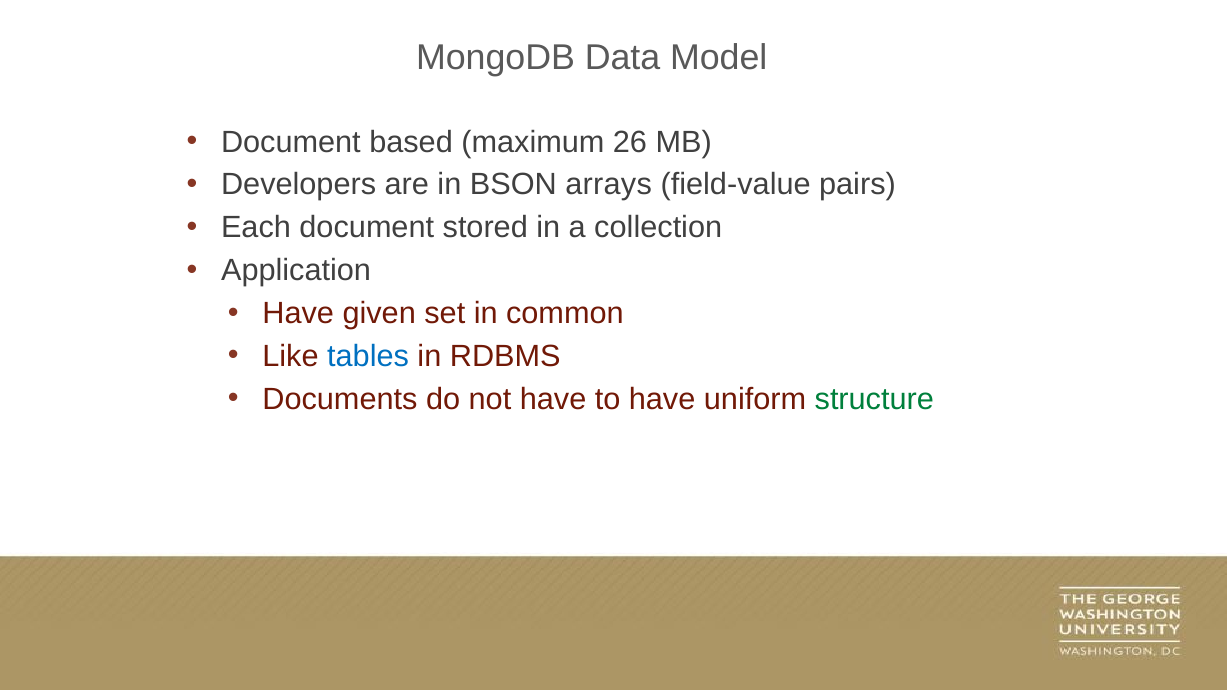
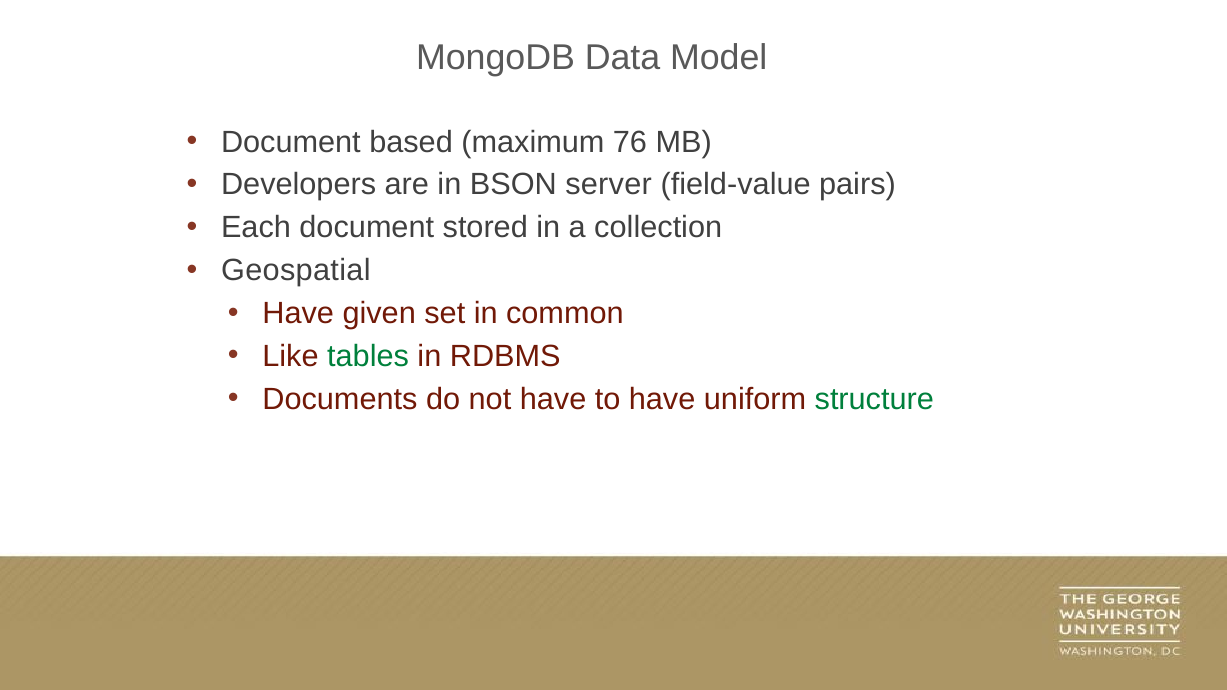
26: 26 -> 76 (630, 142)
arrays: arrays -> server (609, 185)
Application: Application -> Geospatial (296, 271)
tables colour: blue -> green (368, 357)
